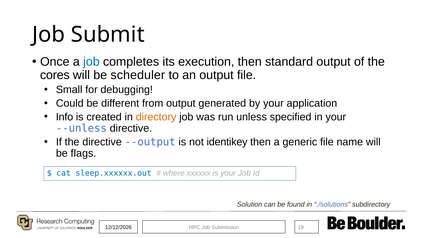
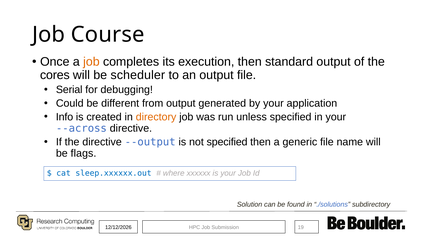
Submit: Submit -> Course (108, 34)
job colour: blue -> orange (91, 62)
Small: Small -> Serial (69, 90)
--unless: --unless -> --across (81, 128)
not identikey: identikey -> specified (227, 142)
